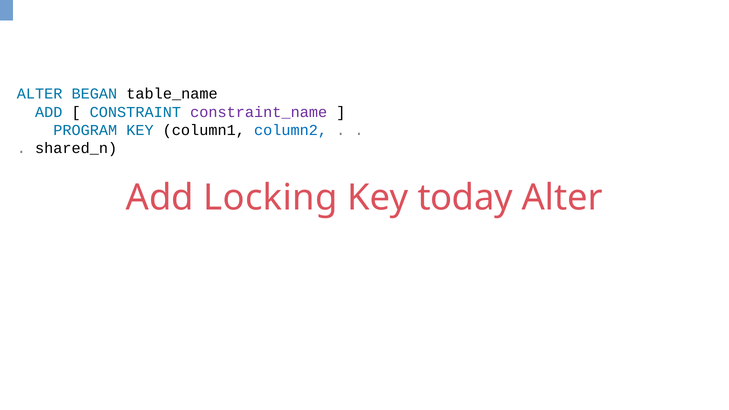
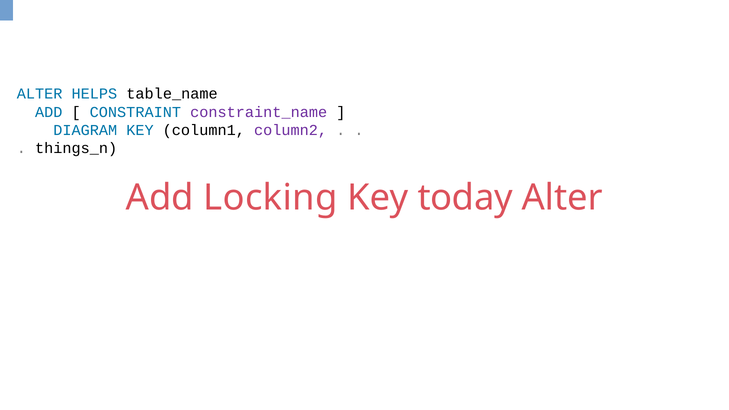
BEGAN: BEGAN -> HELPS (94, 94)
PROGRAM: PROGRAM -> DIAGRAM (85, 130)
column2 colour: blue -> purple (291, 130)
shared_n: shared_n -> things_n (76, 148)
